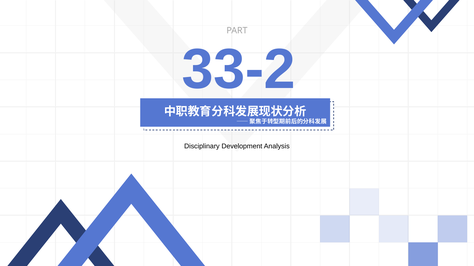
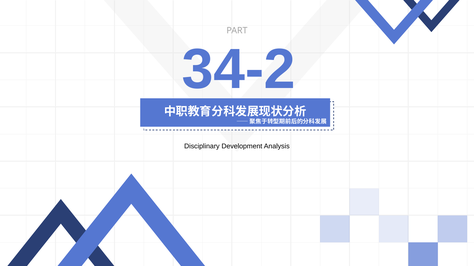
33-2: 33-2 -> 34-2 (239, 69)
